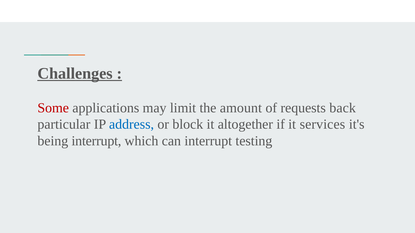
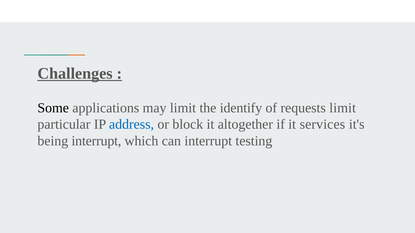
Some colour: red -> black (53, 108)
amount: amount -> identify (241, 108)
requests back: back -> limit (343, 108)
